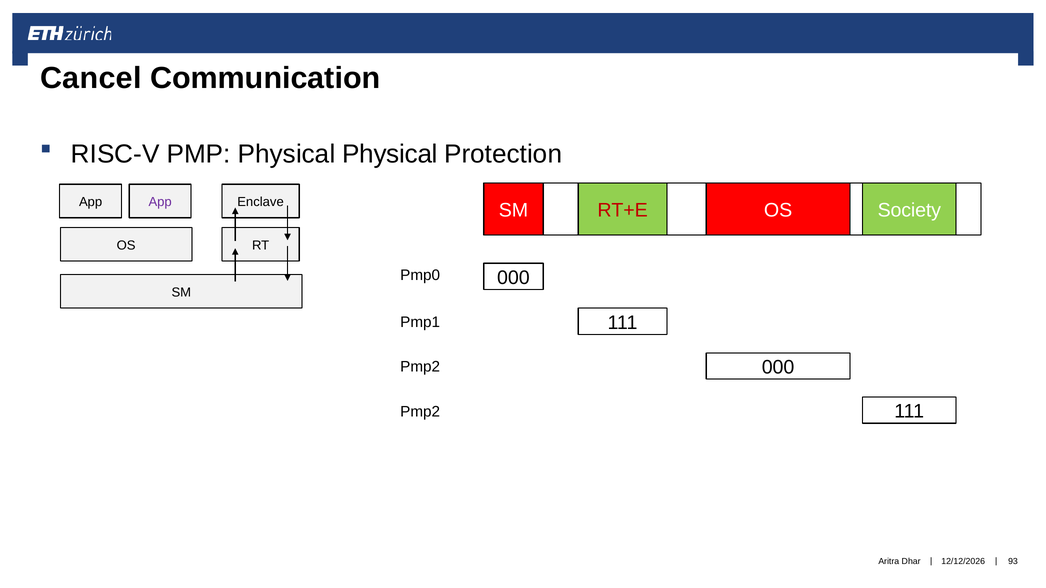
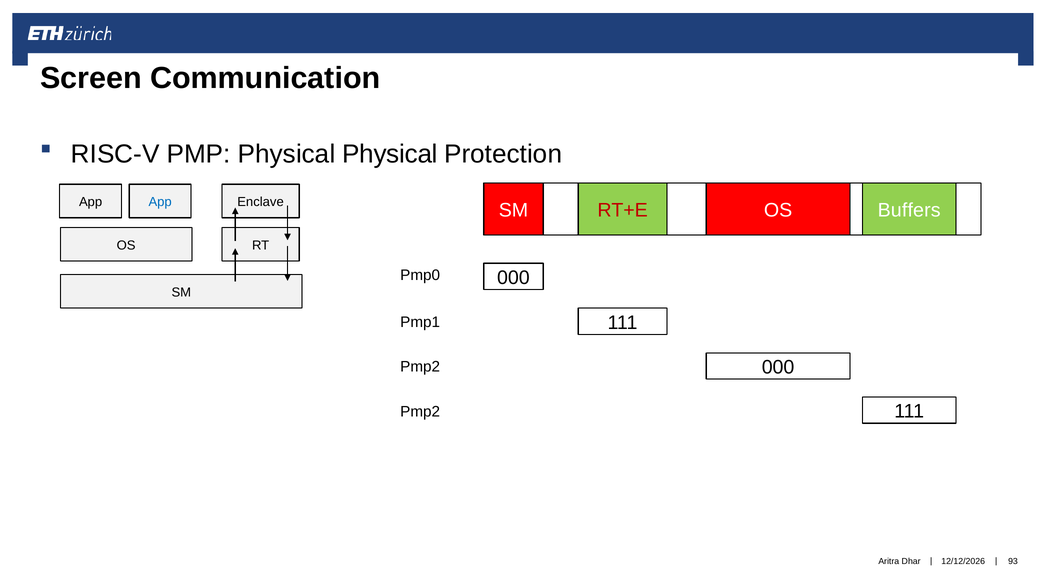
Cancel: Cancel -> Screen (91, 78)
App colour: purple -> blue (160, 202)
Society: Society -> Buffers (909, 211)
